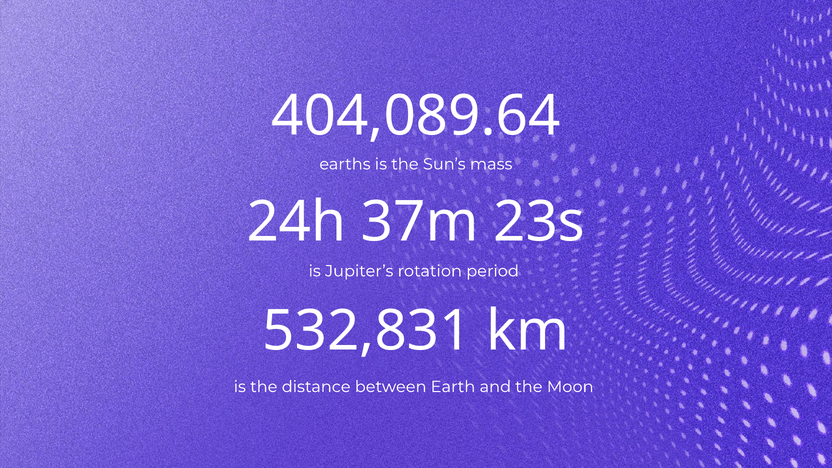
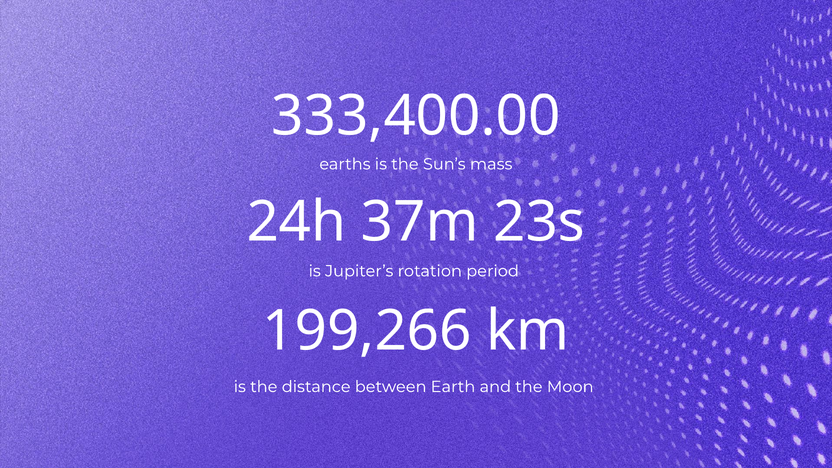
404,089.64: 404,089.64 -> 333,400.00 (416, 116)
532,831: 532,831 -> 199,266 (367, 331)
